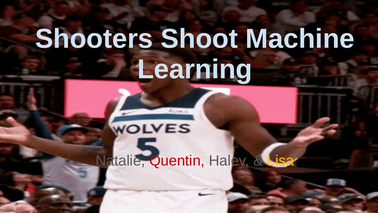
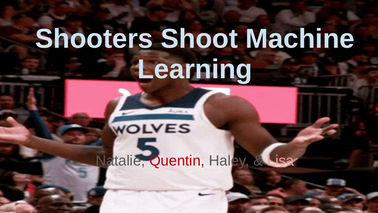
Lisa colour: yellow -> pink (281, 160)
